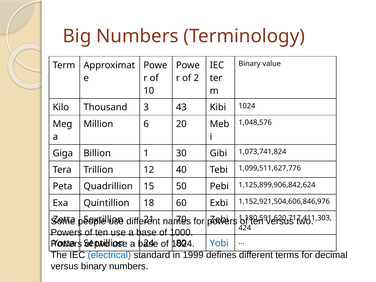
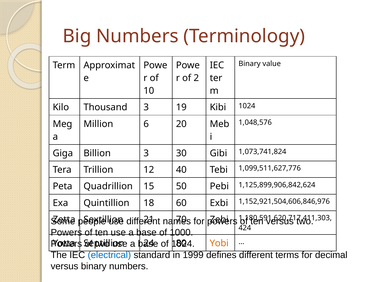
43: 43 -> 19 (181, 107)
Billion 1: 1 -> 3 (146, 153)
Yobi colour: blue -> orange (219, 243)
